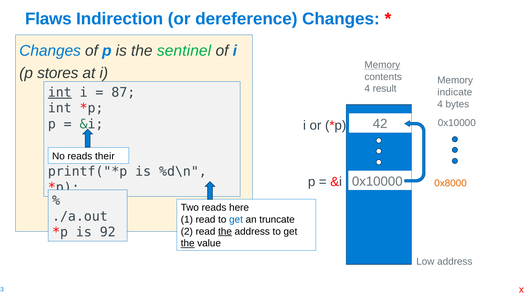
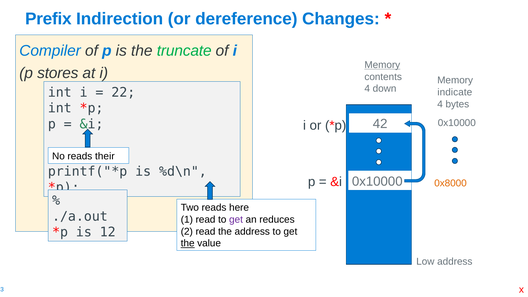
Flaws: Flaws -> Prefix (48, 19)
Changes: Changes -> Compiler (50, 51)
sentinel: sentinel -> truncate (184, 51)
result: result -> down (385, 89)
int underline: present -> none (60, 92)
87: 87 -> 22 (123, 92)
get colour: blue -> purple (236, 220)
truncate: truncate -> reduces (277, 220)
92: 92 -> 12 (108, 232)
the underline: present -> none (225, 231)
